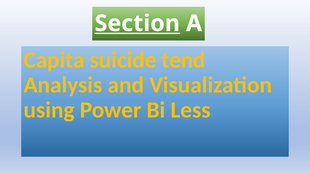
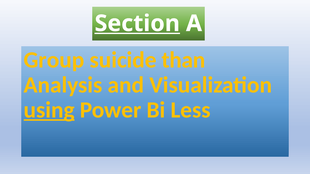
Capita: Capita -> Group (54, 60)
tend: tend -> than (183, 60)
using underline: none -> present (49, 110)
